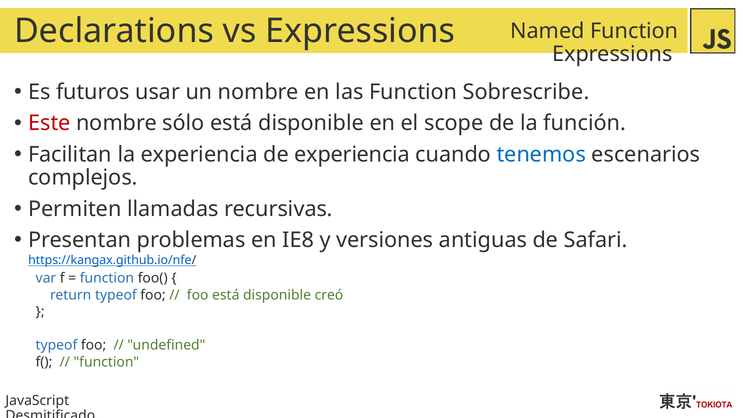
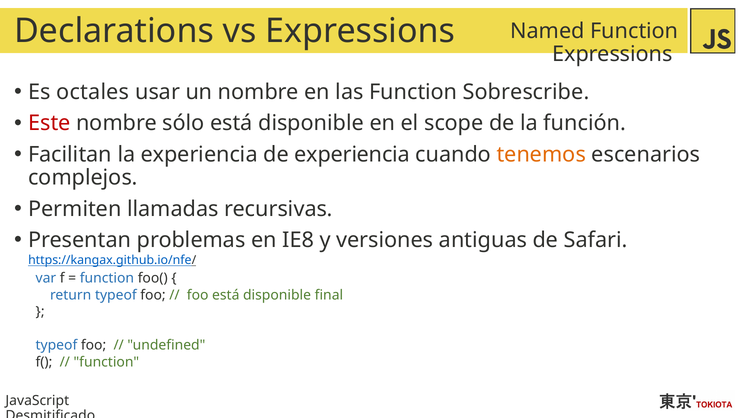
futuros: futuros -> octales (93, 92)
tenemos colour: blue -> orange (541, 154)
creó: creó -> final (329, 295)
